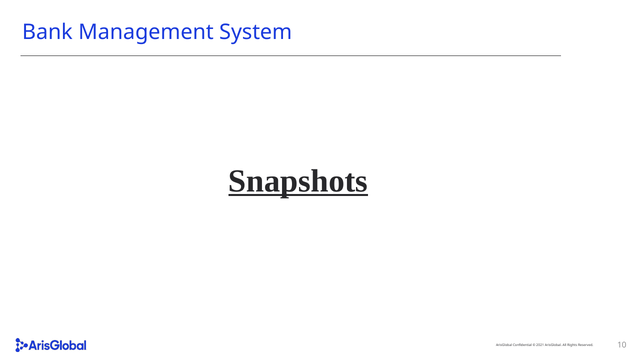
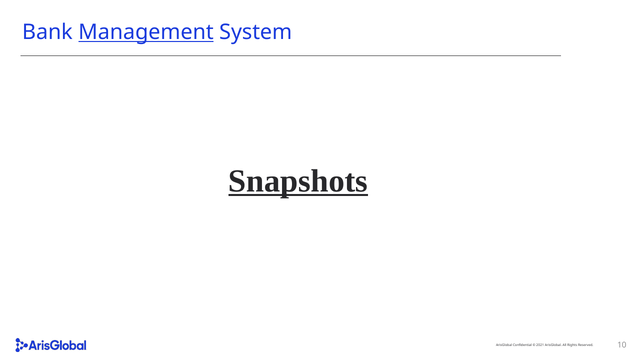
Management underline: none -> present (146, 32)
